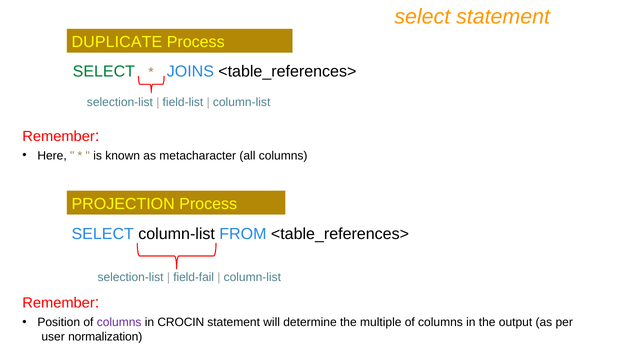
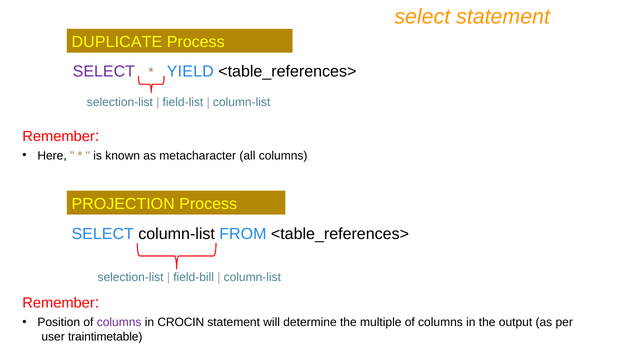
SELECT colour: green -> purple (104, 72)
JOINS: JOINS -> YIELD (190, 72)
field-fail: field-fail -> field-bill (194, 278)
normalization: normalization -> traintimetable (105, 337)
